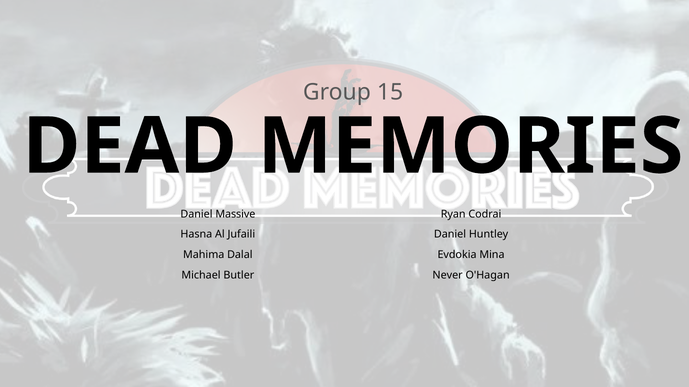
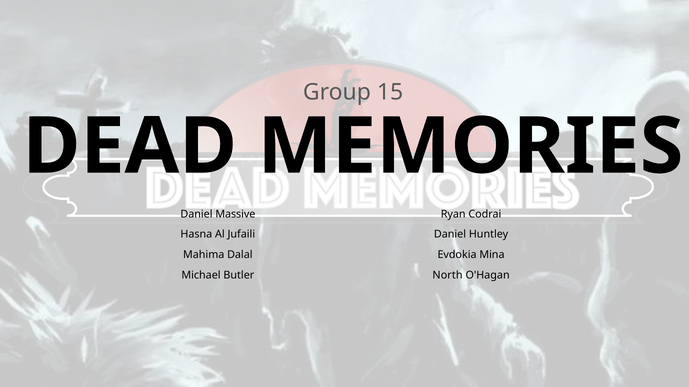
Never: Never -> North (448, 276)
